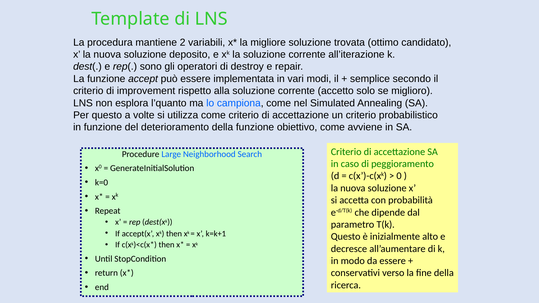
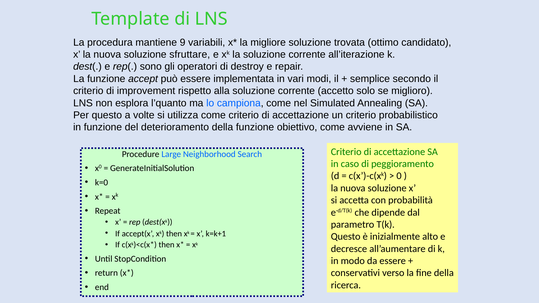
2: 2 -> 9 (183, 42)
deposito: deposito -> sfruttare (190, 55)
